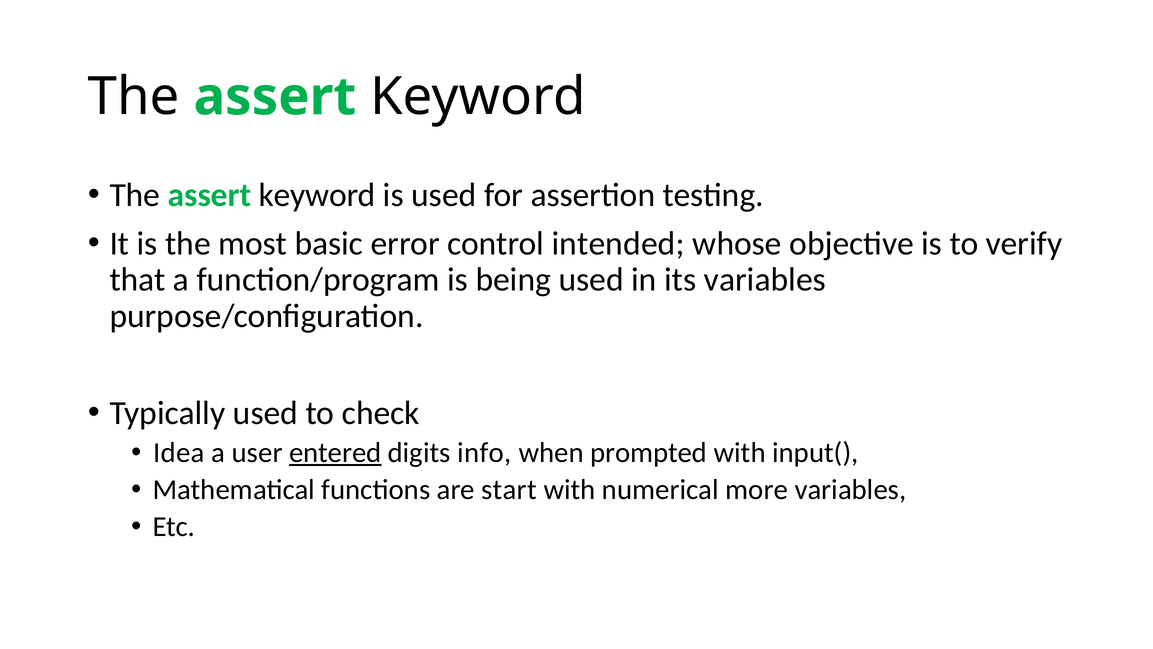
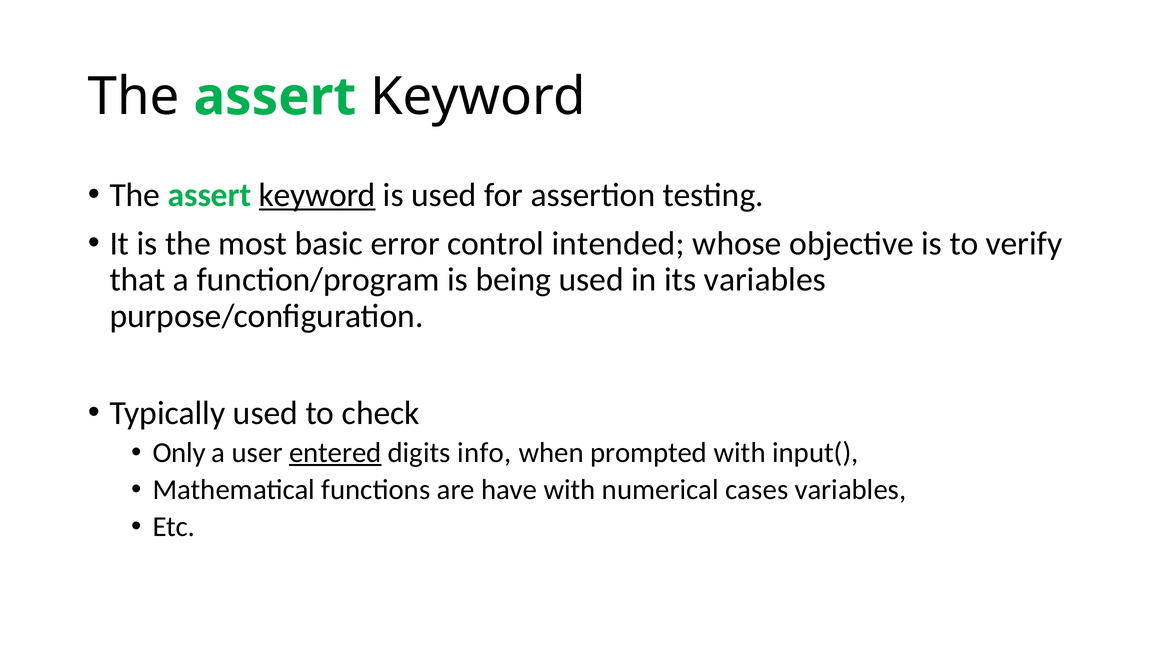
keyword underline: none -> present (317, 195)
Idea: Idea -> Only (179, 452)
start: start -> have (509, 489)
more: more -> cases (757, 489)
